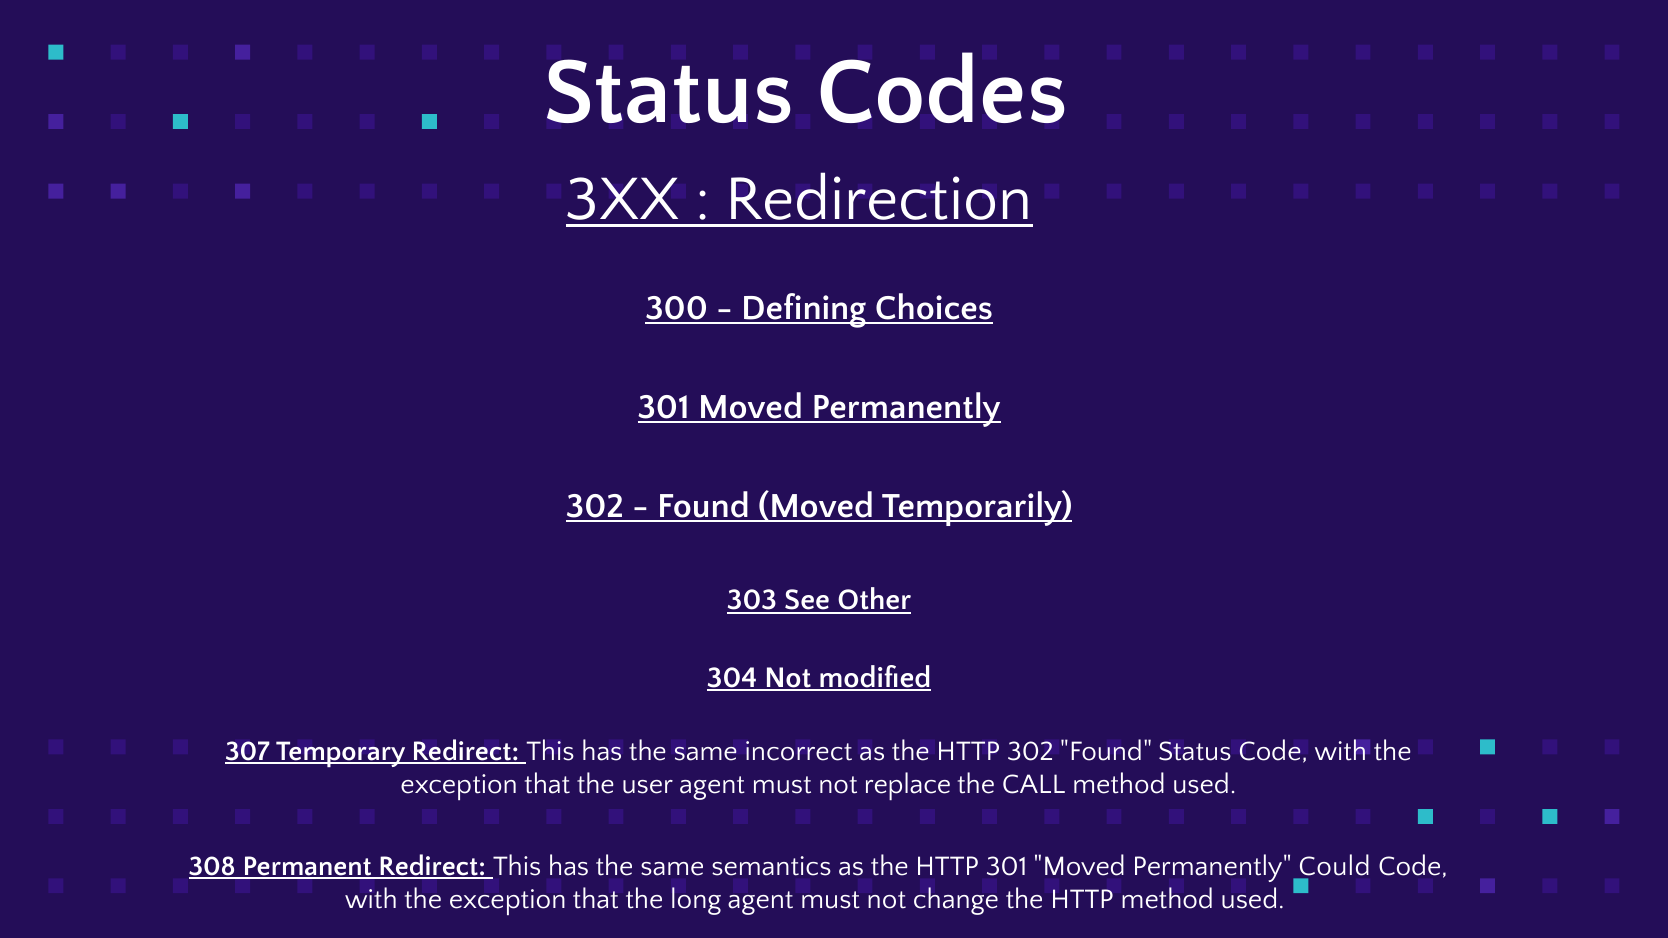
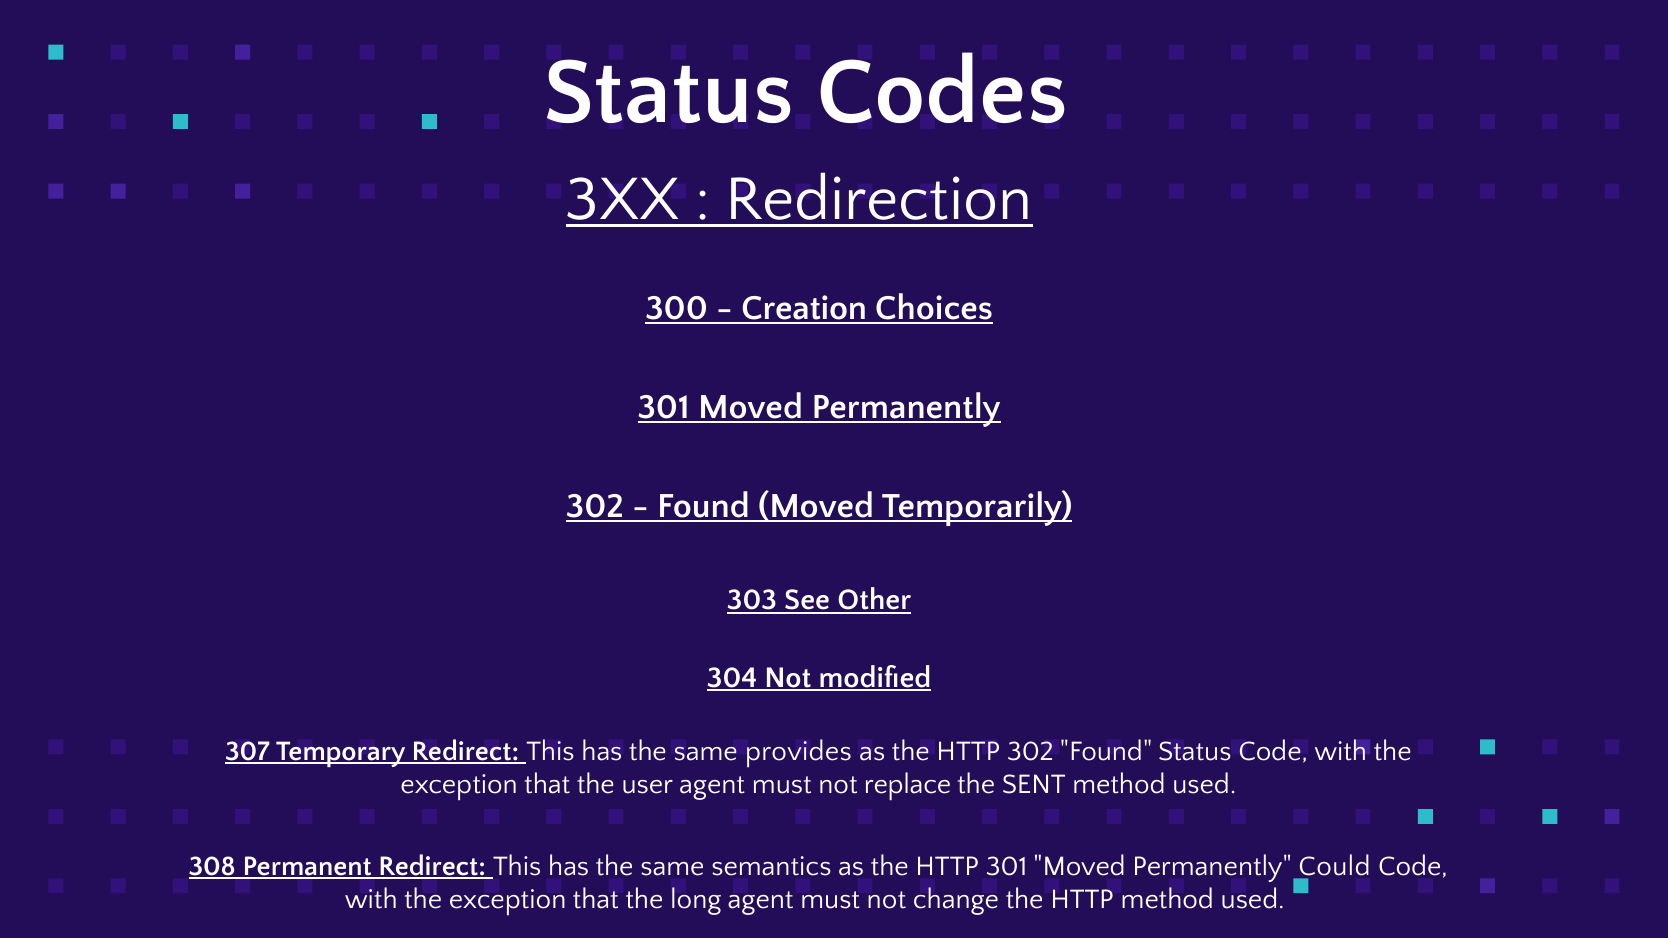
Defining: Defining -> Creation (804, 308)
incorrect: incorrect -> provides (798, 752)
CALL: CALL -> SENT (1034, 785)
